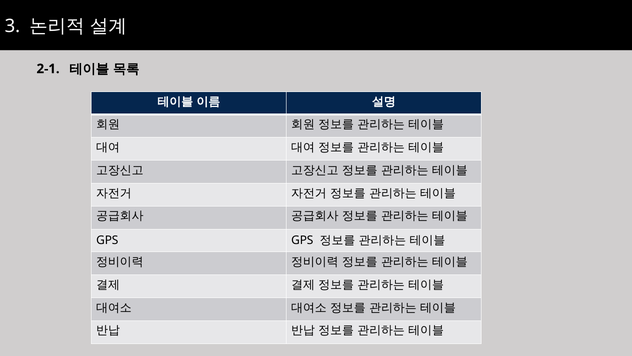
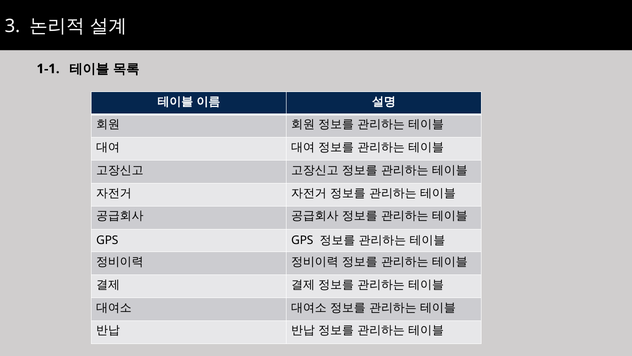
2-1: 2-1 -> 1-1 (48, 69)
